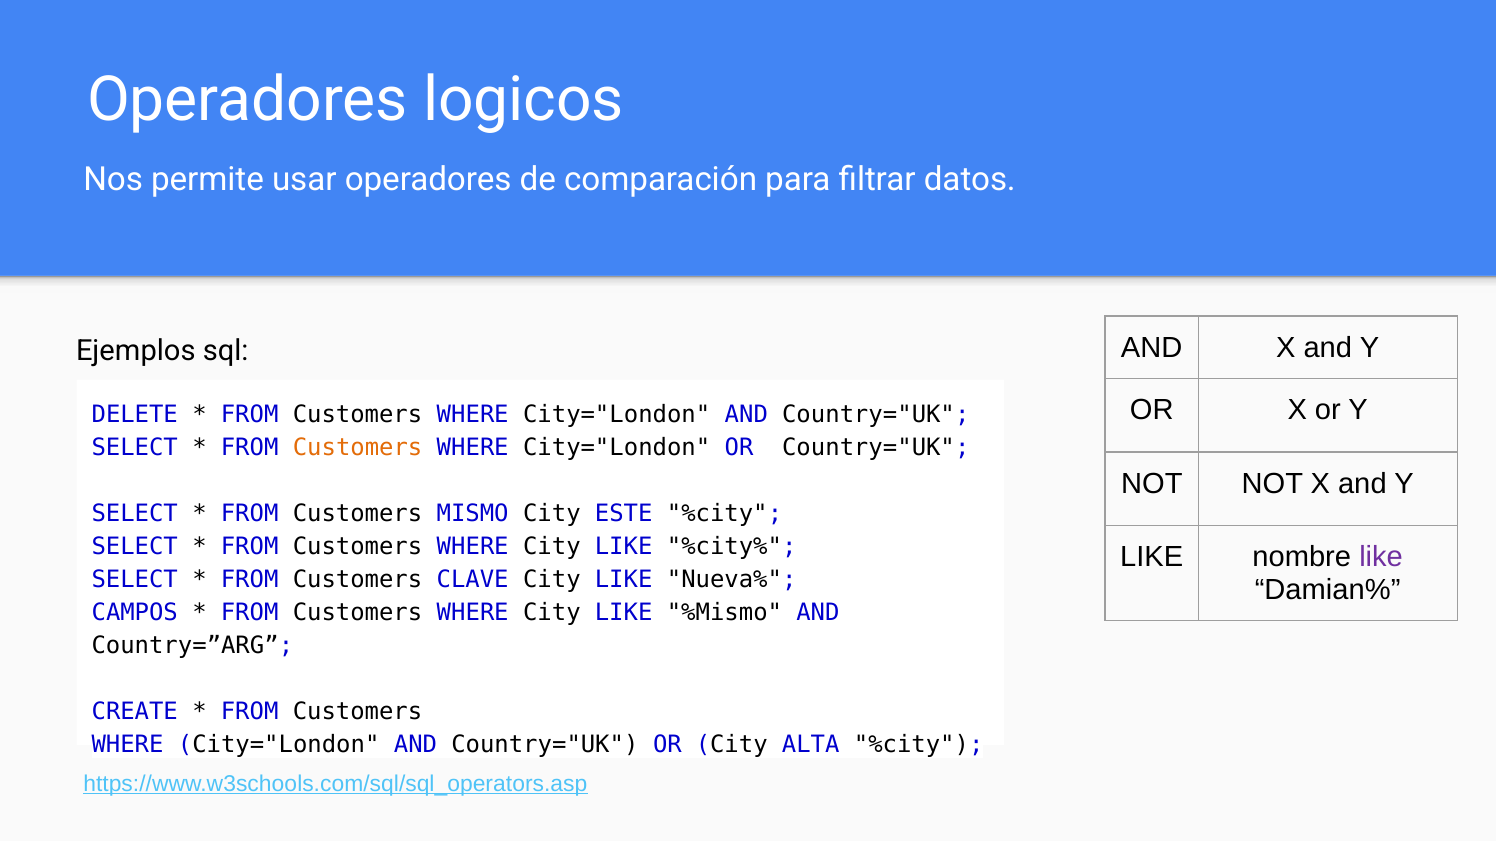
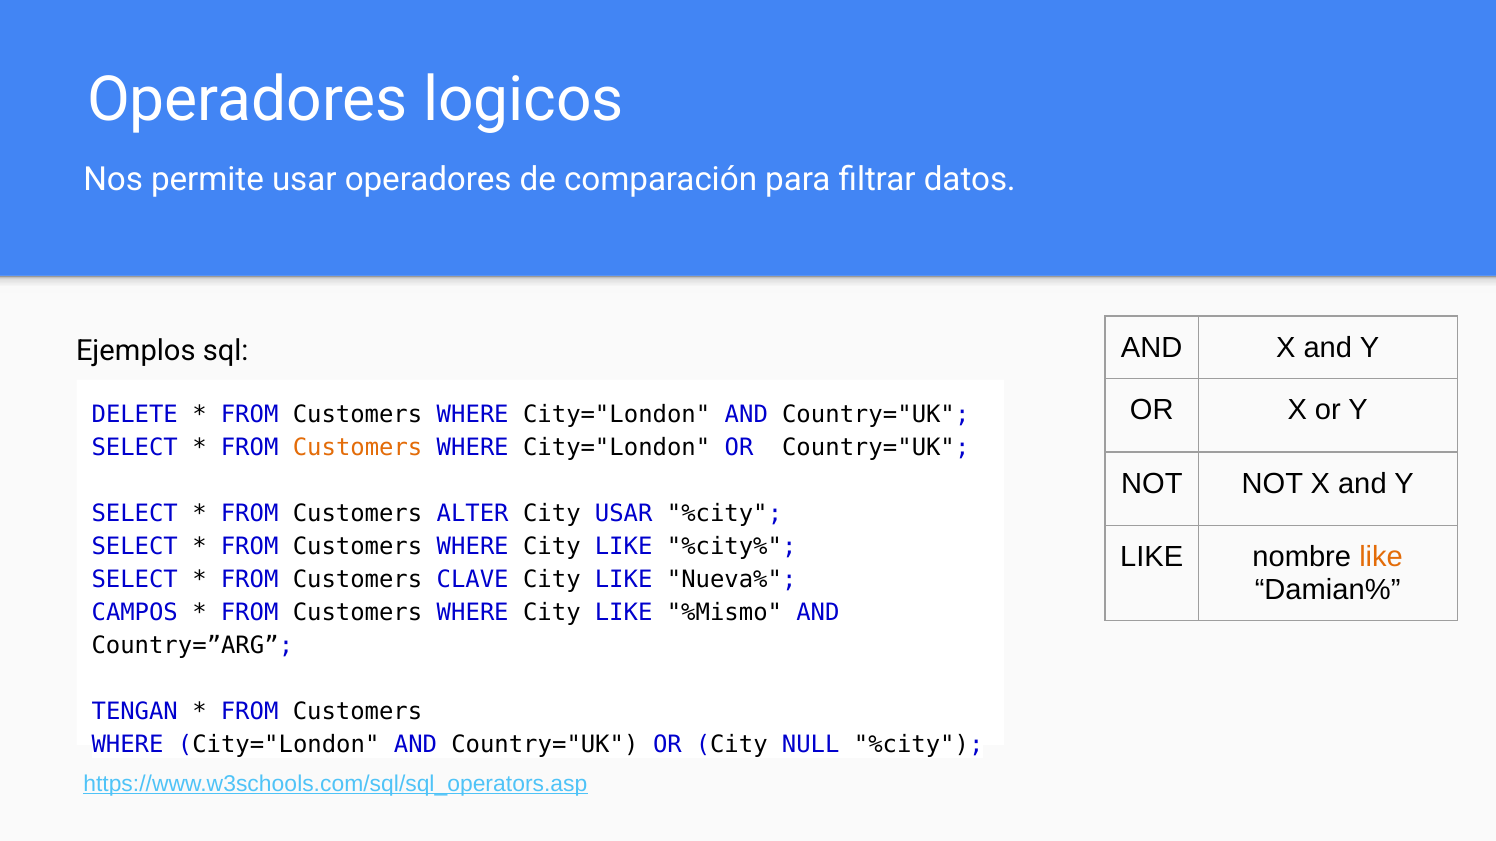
MISMO: MISMO -> ALTER (473, 514)
City ESTE: ESTE -> USAR (624, 514)
like colour: purple -> orange (1381, 557)
CREATE: CREATE -> TENGAN (135, 712)
ALTA: ALTA -> NULL (811, 745)
